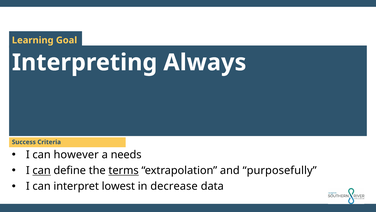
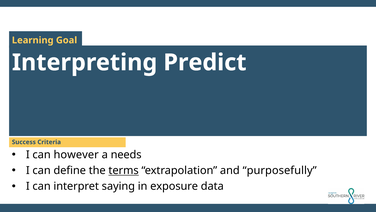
Always: Always -> Predict (205, 62)
can underline: present -> none (42, 170)
lowest: lowest -> saying (118, 186)
decrease: decrease -> exposure (174, 186)
